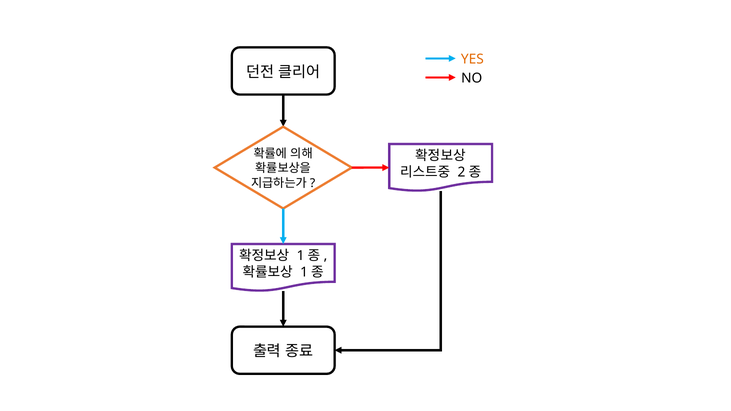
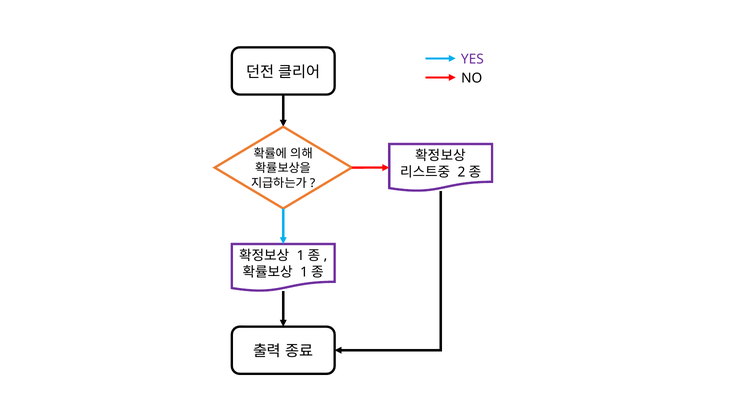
YES colour: orange -> purple (472, 59)
